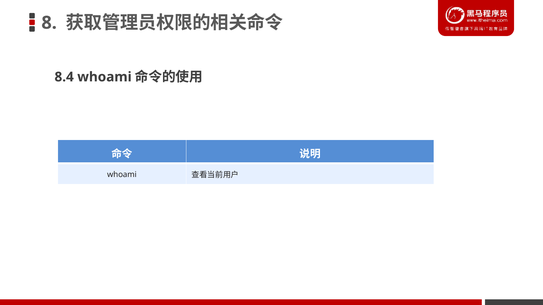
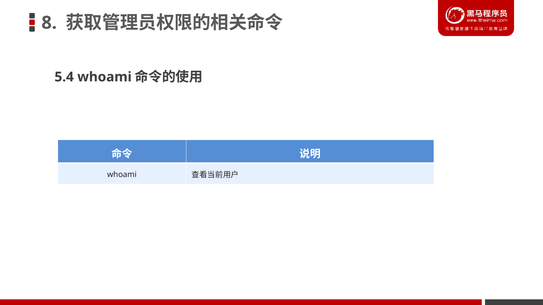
8.4: 8.4 -> 5.4 (64, 77)
